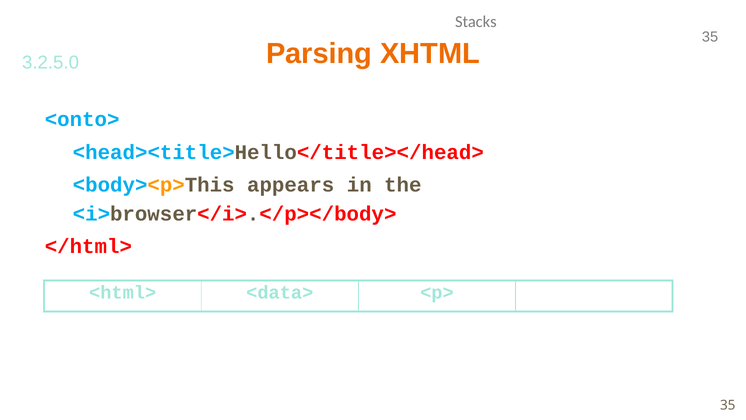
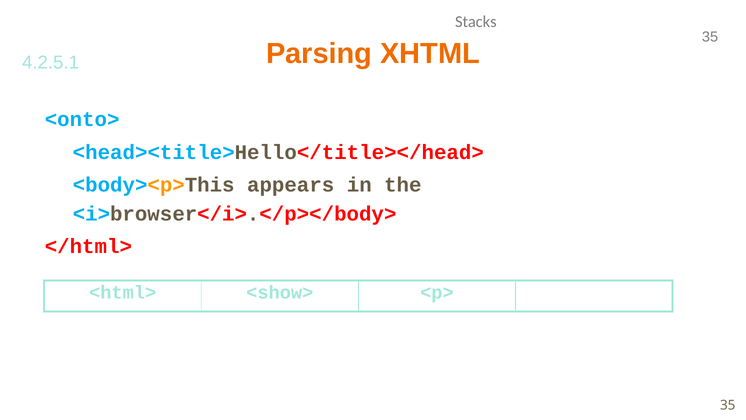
3.2.5.0: 3.2.5.0 -> 4.2.5.1 (51, 62)
<data>: <data> -> <show> (280, 293)
